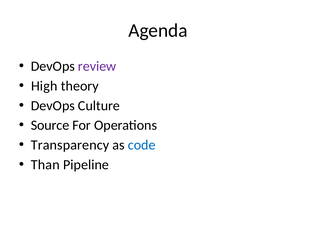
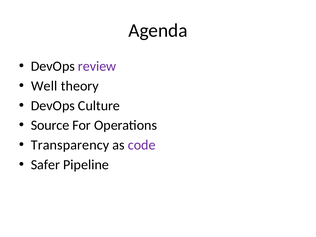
High: High -> Well (44, 86)
code colour: blue -> purple (142, 145)
Than: Than -> Safer (45, 165)
